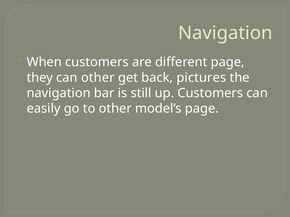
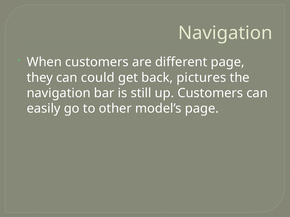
can other: other -> could (98, 78)
